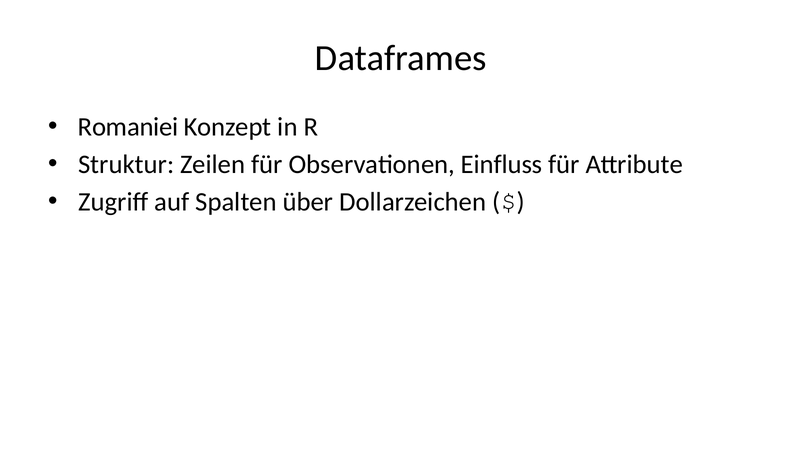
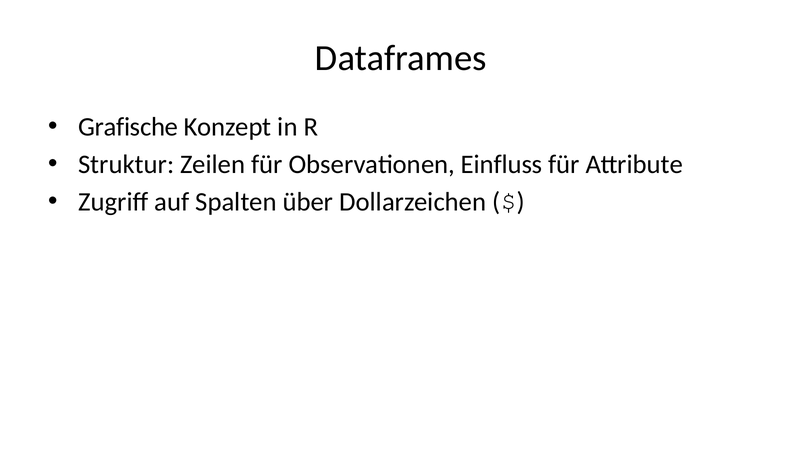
Romaniei: Romaniei -> Grafische (128, 127)
